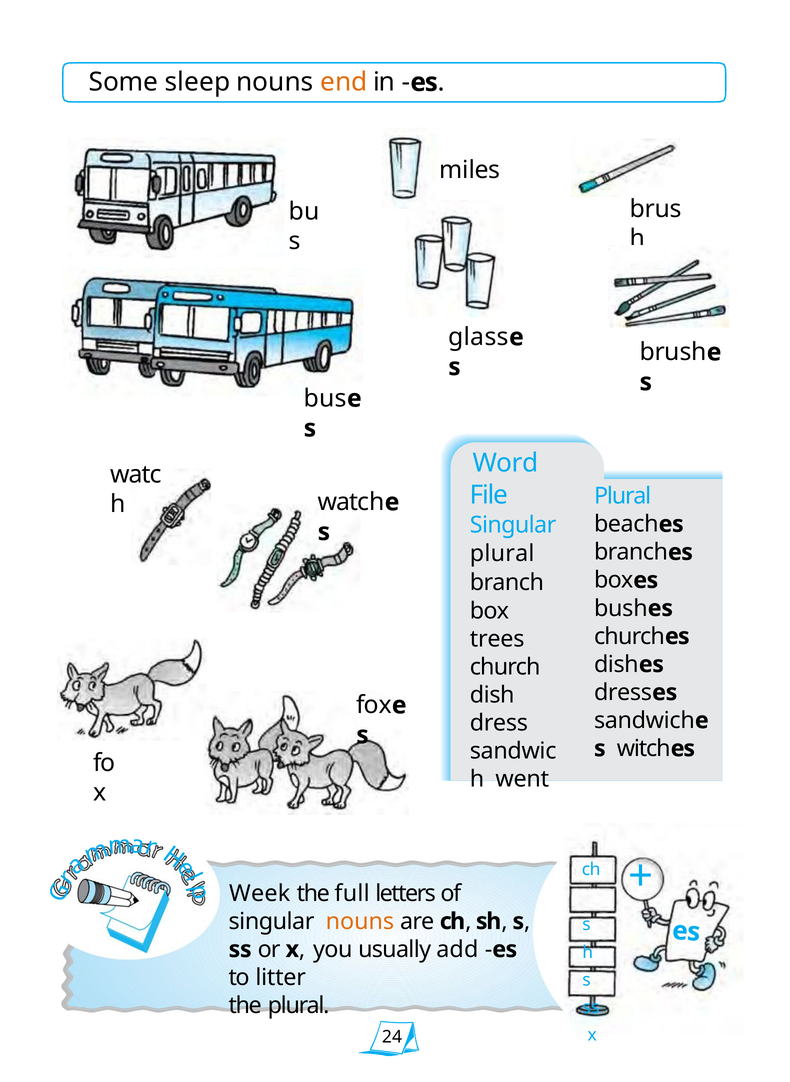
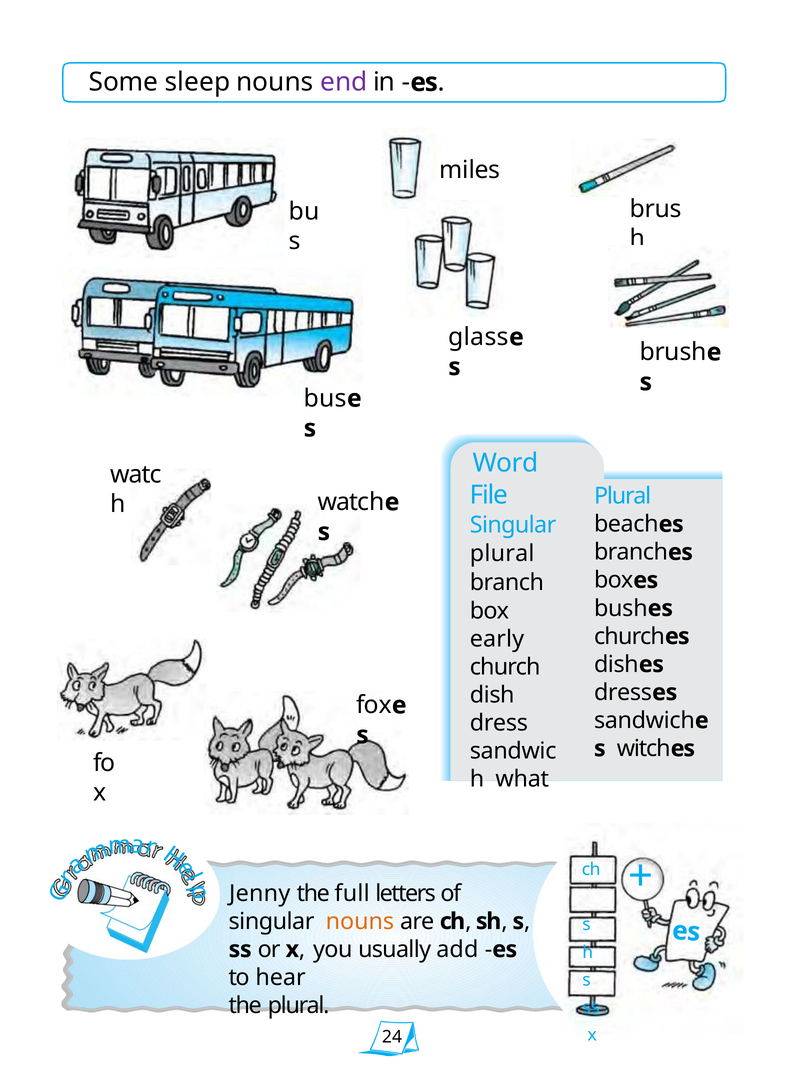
end colour: orange -> purple (344, 82)
trees: trees -> early (497, 639)
went: went -> what (522, 779)
Week: Week -> Jenny (260, 893)
litter: litter -> hear (281, 977)
